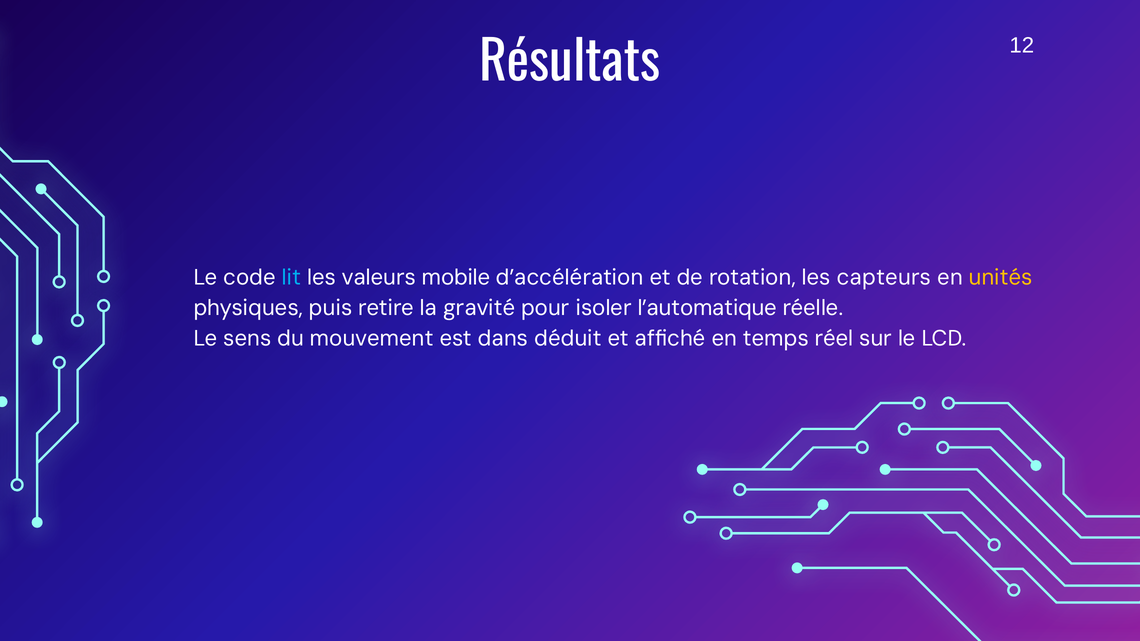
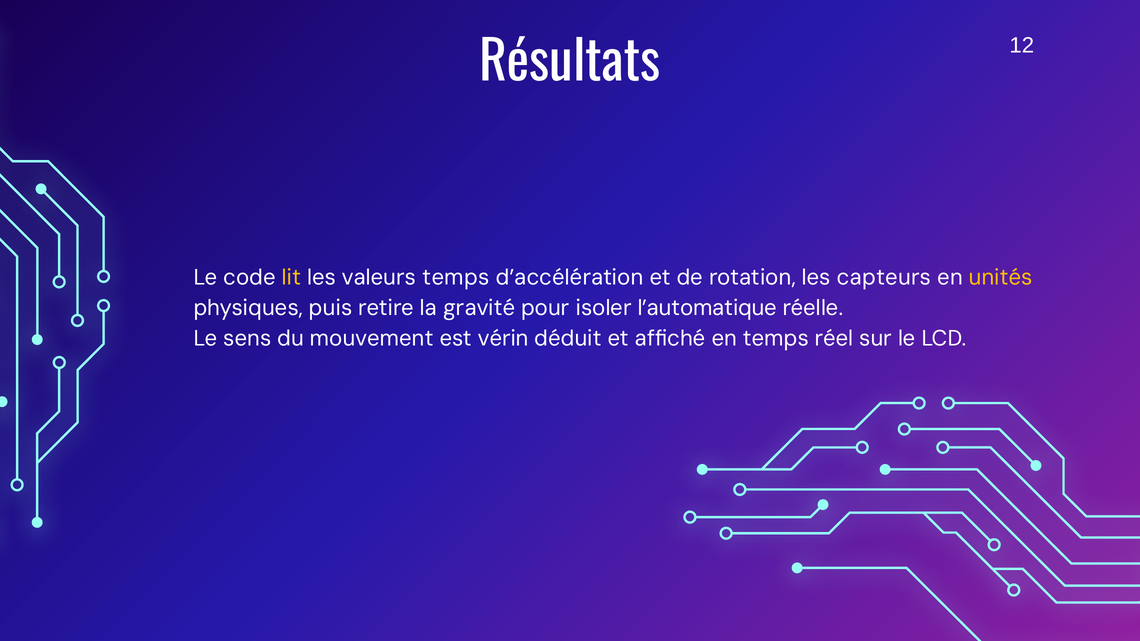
lit colour: light blue -> yellow (291, 278)
valeurs mobile: mobile -> temps (456, 278)
dans: dans -> vérin (503, 339)
